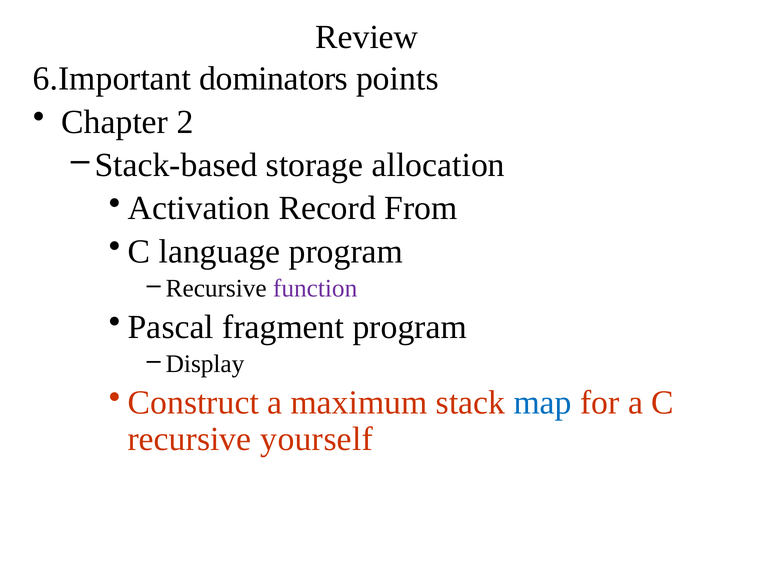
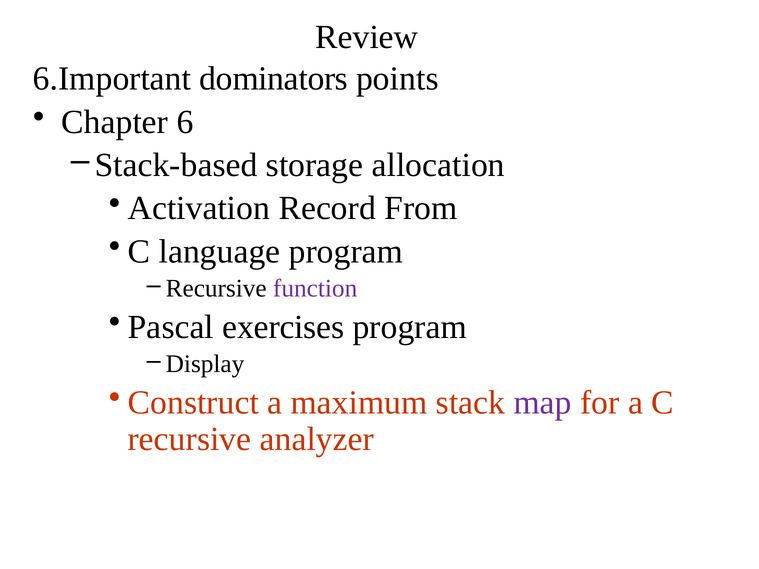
2: 2 -> 6 (185, 122)
fragment: fragment -> exercises (283, 327)
map colour: blue -> purple (543, 403)
yourself: yourself -> analyzer (317, 439)
